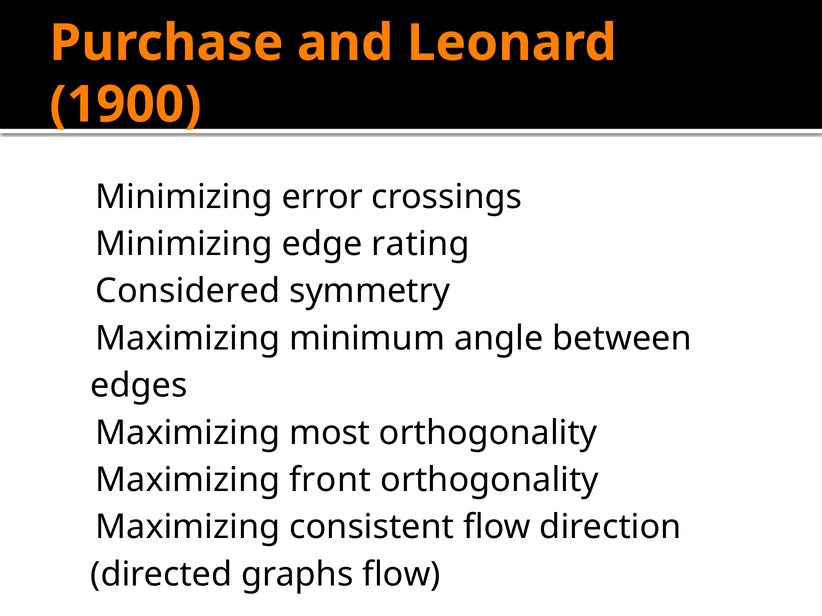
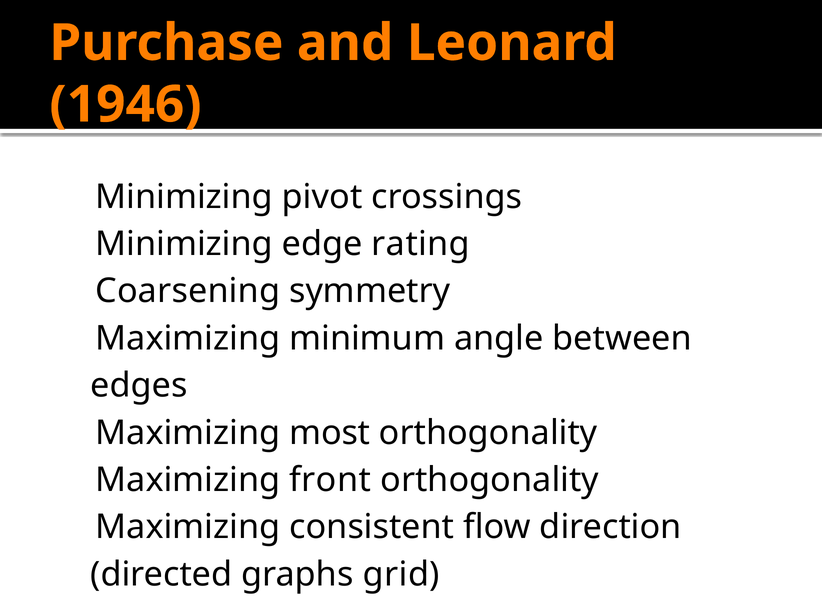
1900: 1900 -> 1946 (125, 105)
error: error -> pivot (322, 197)
Considered: Considered -> Coarsening (188, 291)
graphs flow: flow -> grid (401, 575)
